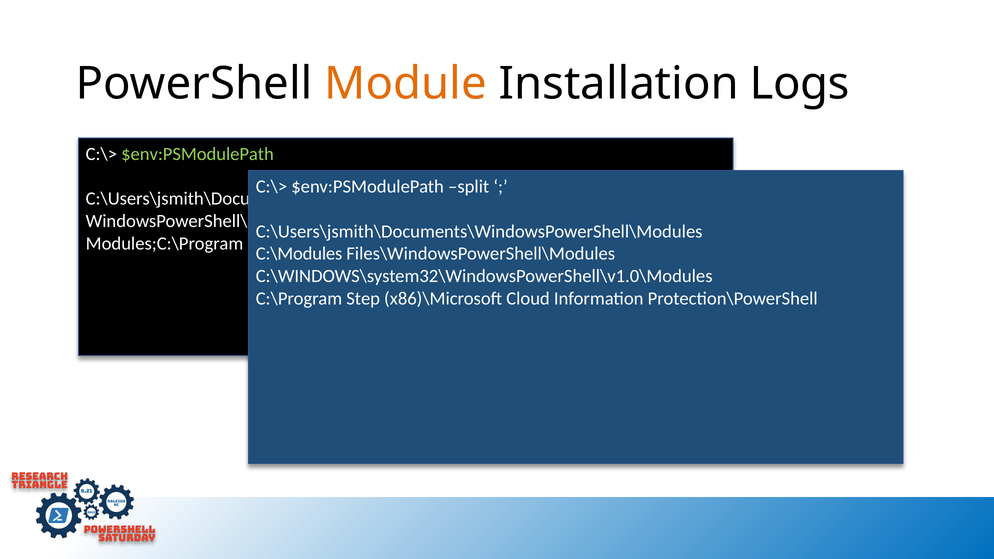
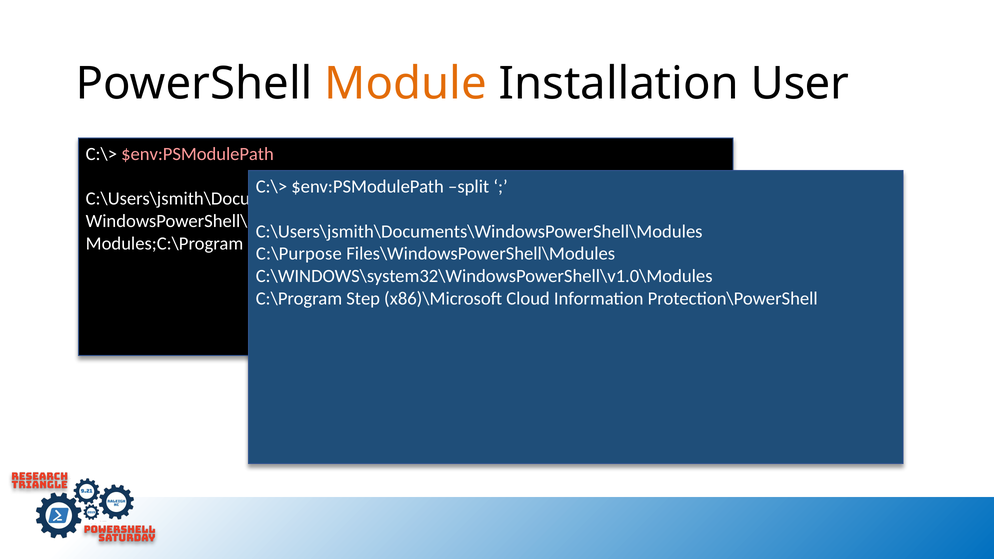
Logs: Logs -> User (800, 83)
$env:PSModulePath colour: light green -> pink (198, 154)
C:\Modules: C:\Modules -> C:\Purpose (299, 254)
